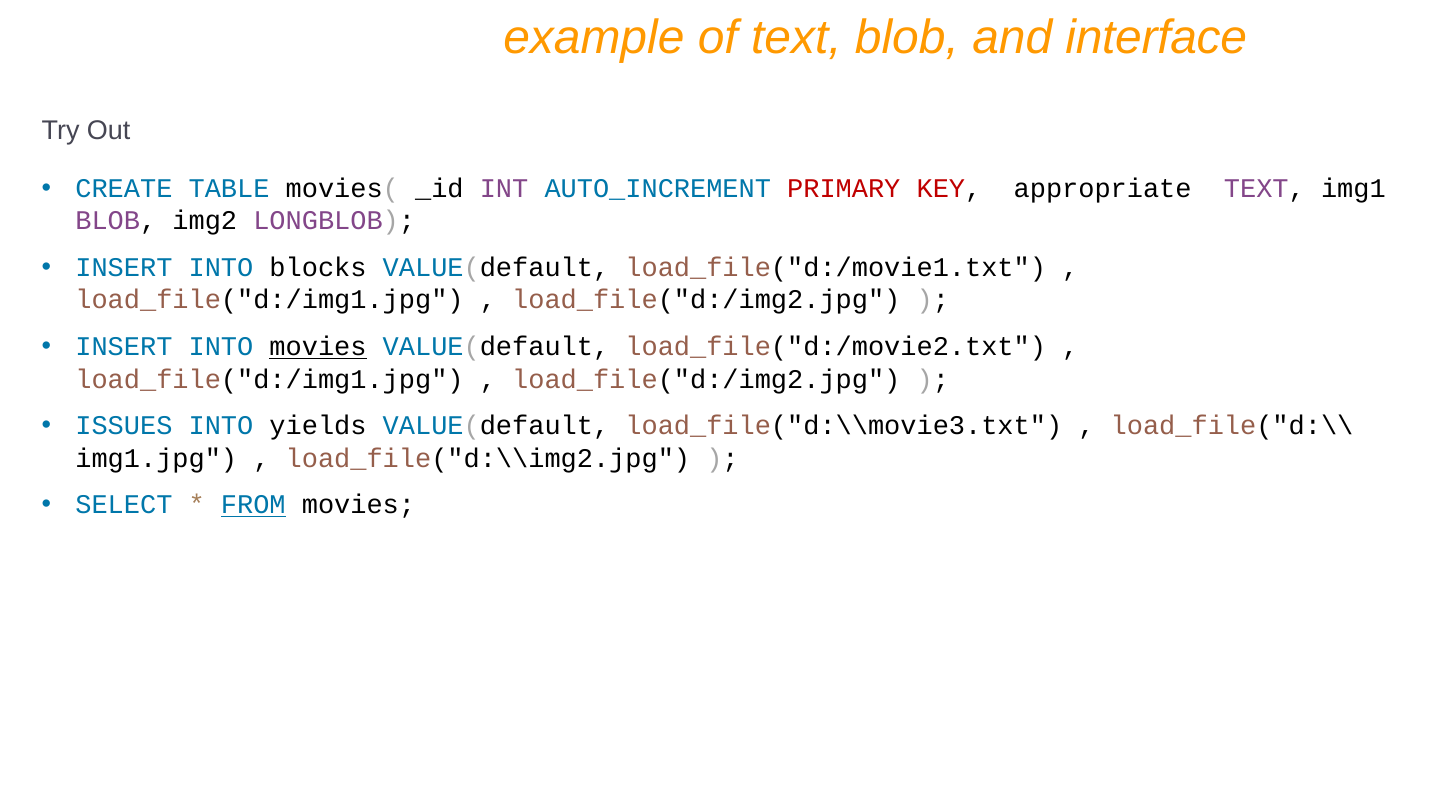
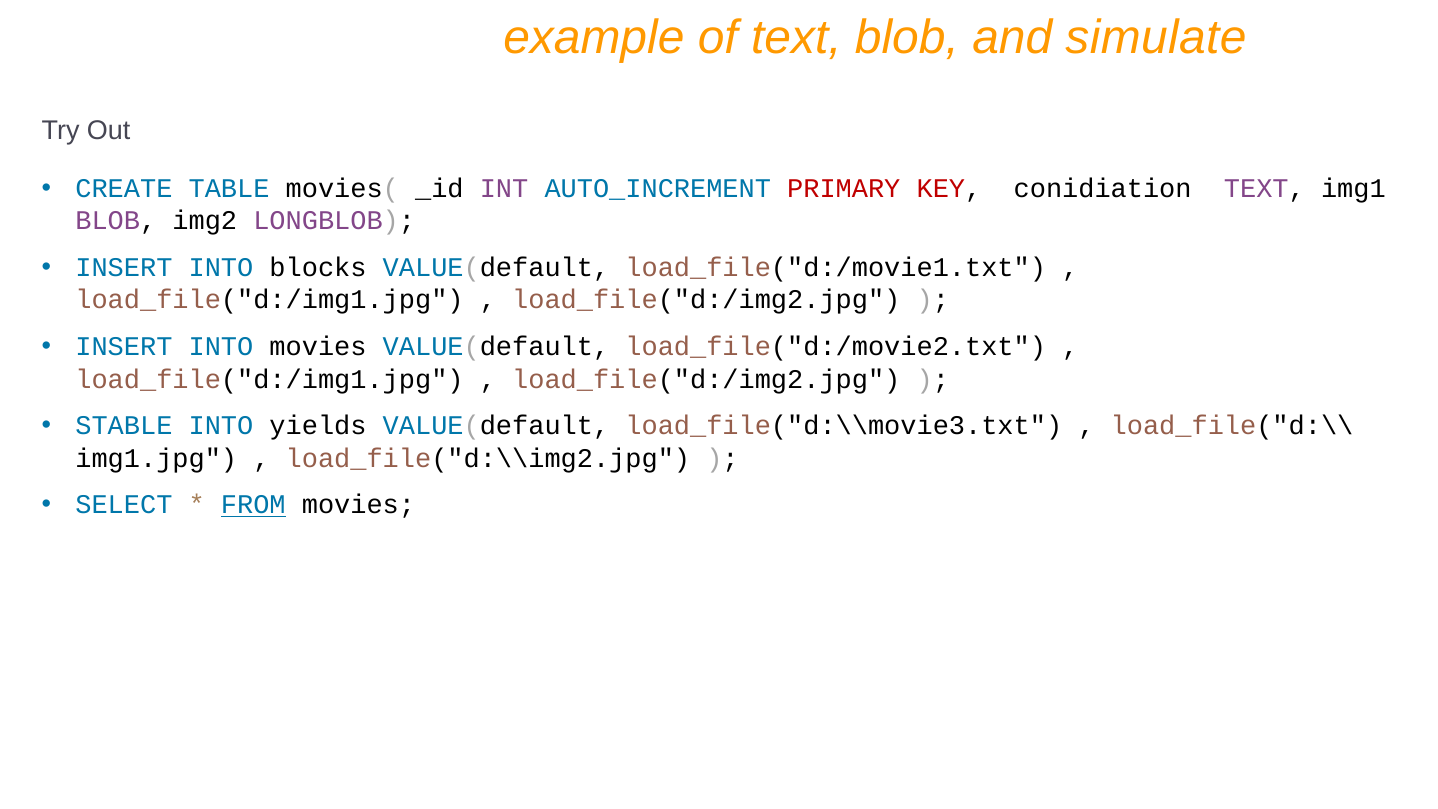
interface: interface -> simulate (1156, 37)
appropriate: appropriate -> conidiation (1103, 189)
movies underline: present -> none (318, 347)
ISSUES: ISSUES -> STABLE (124, 426)
